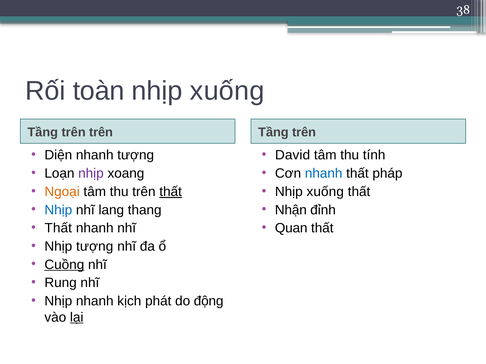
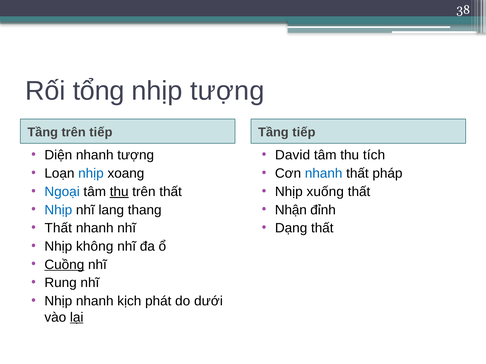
toàn: toàn -> tổng (99, 91)
xuống: xuống -> tượng (227, 91)
trên trên: trên -> tiếp (101, 132)
trên: trên -> tiếp (304, 132)
tính: tính -> tích (374, 155)
nhịp colour: purple -> blue (91, 174)
Ngoại colour: orange -> blue (62, 192)
thu underline: none -> present (119, 192)
thất underline: present -> none (171, 192)
Quan: Quan -> Dạng (291, 228)
Nhịp tượng: tượng -> không (95, 247)
động: động -> dưới (208, 301)
